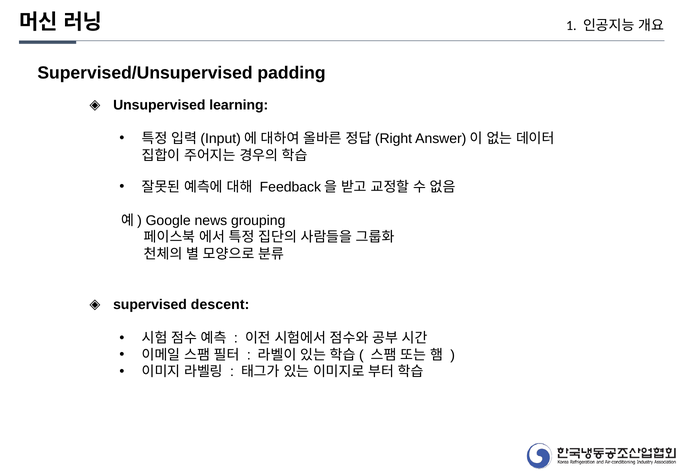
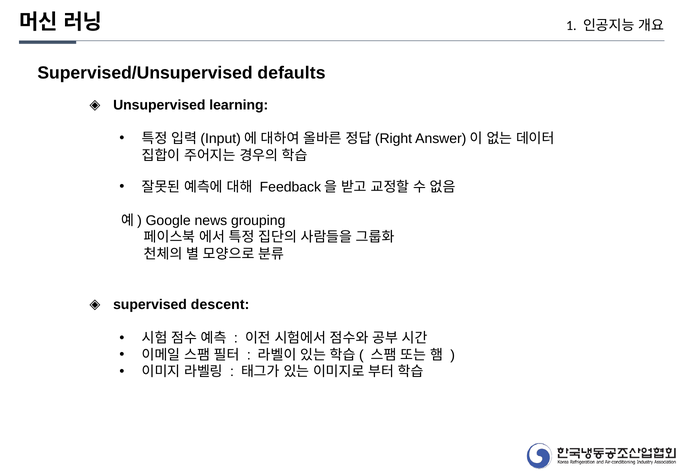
padding: padding -> defaults (291, 73)
